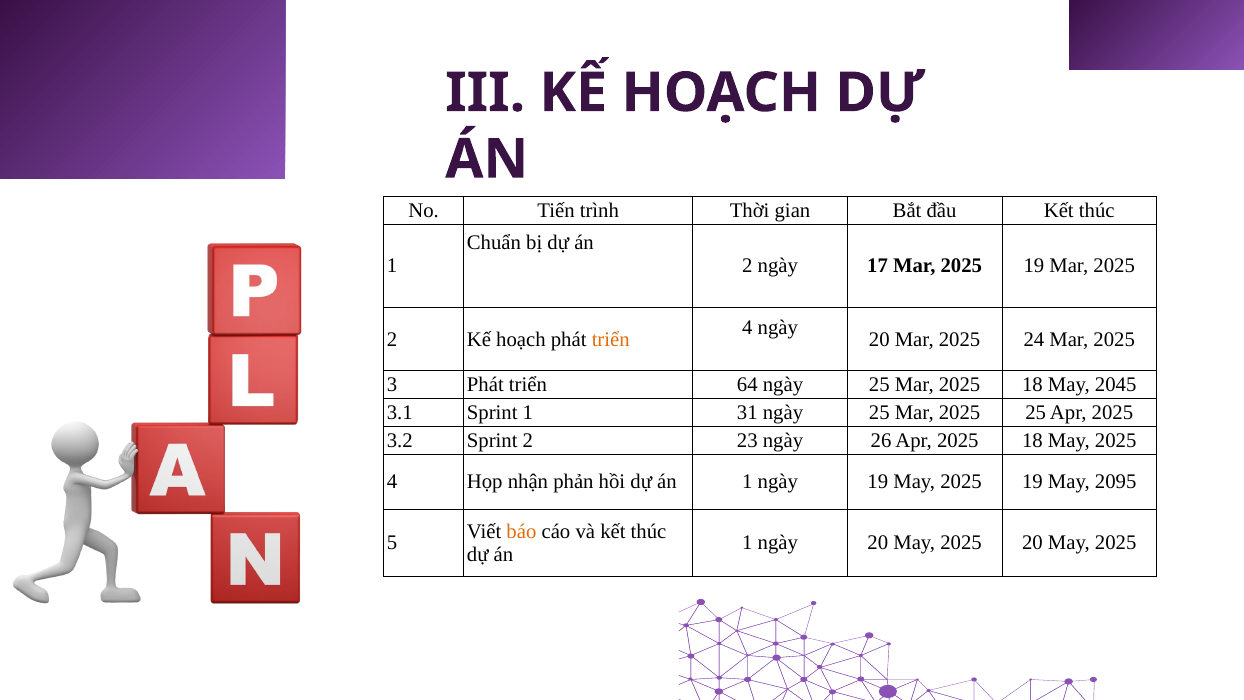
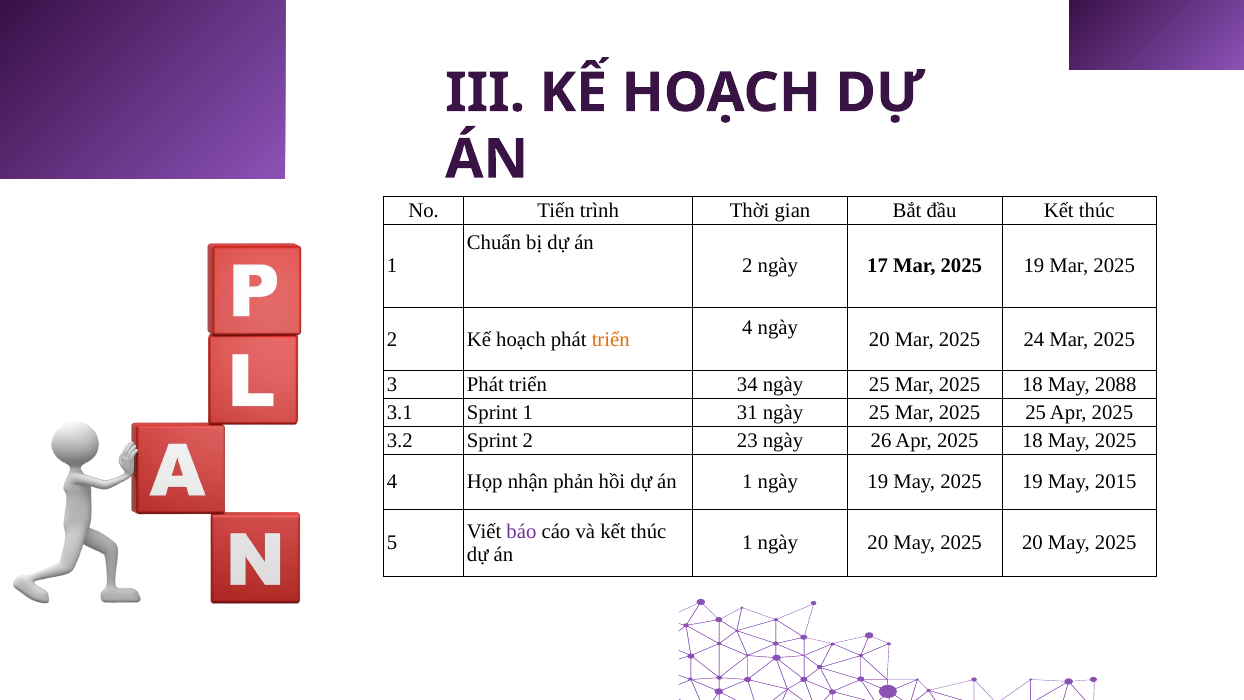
64: 64 -> 34 (747, 385)
2045: 2045 -> 2088 (1116, 385)
2095: 2095 -> 2015 (1116, 482)
báo colour: orange -> purple (521, 531)
